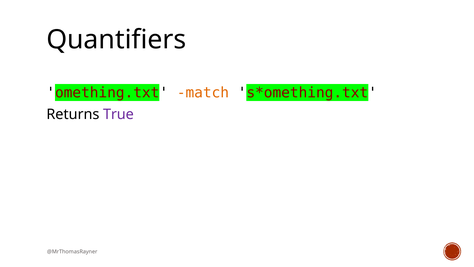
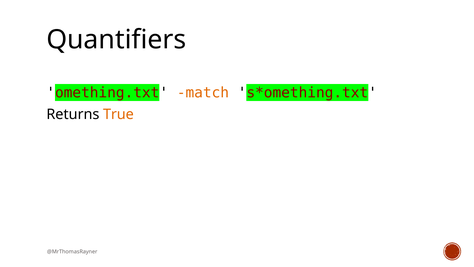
True colour: purple -> orange (118, 114)
